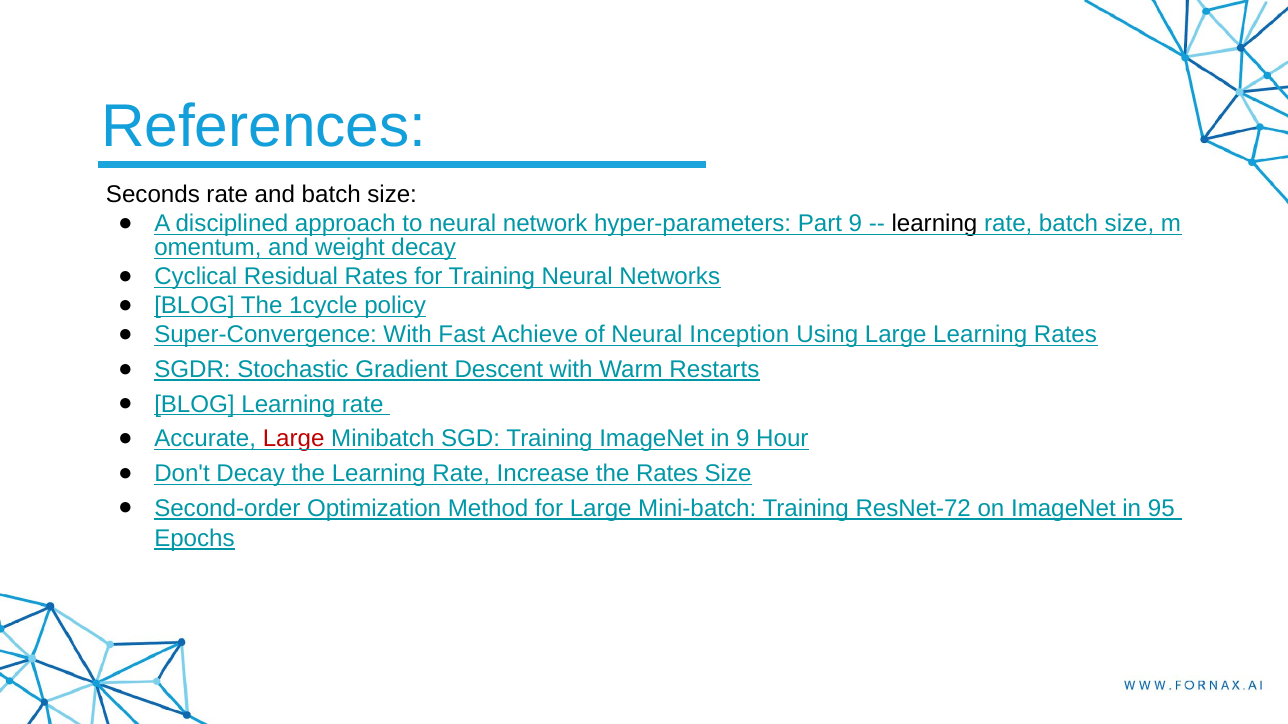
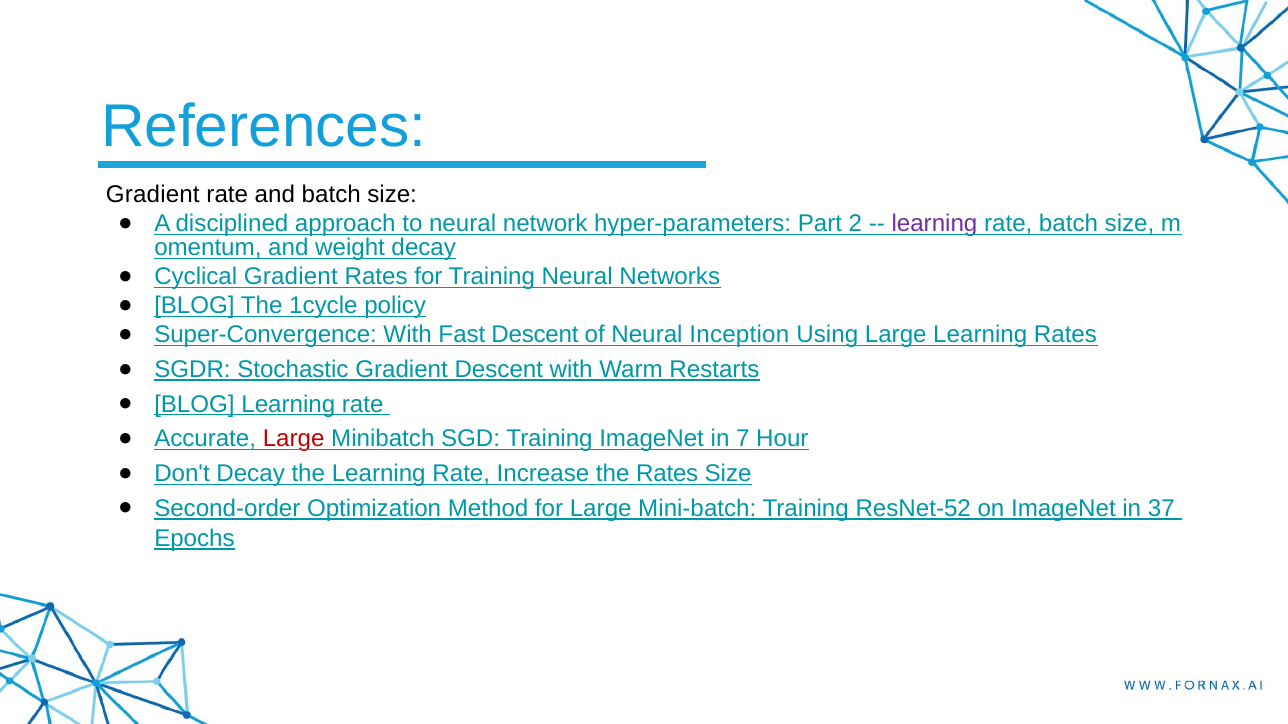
Seconds: Seconds -> Gradient (153, 195)
Part 9: 9 -> 2 (855, 224)
learning colour: black -> purple (934, 224)
Cyclical Residual: Residual -> Gradient (291, 277)
Fast Achieve: Achieve -> Descent (535, 335)
in 9: 9 -> 7 (743, 439)
ResNet-72: ResNet-72 -> ResNet-52 (913, 509)
95: 95 -> 37 (1161, 509)
